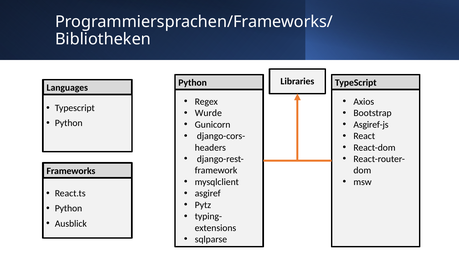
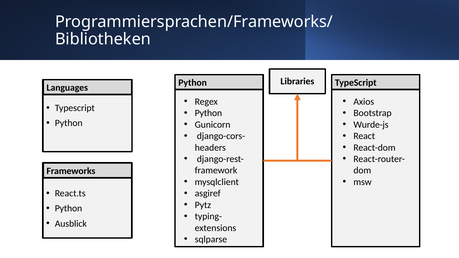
Wurde: Wurde -> Python (208, 113)
Asgiref-js: Asgiref-js -> Wurde-js (371, 125)
